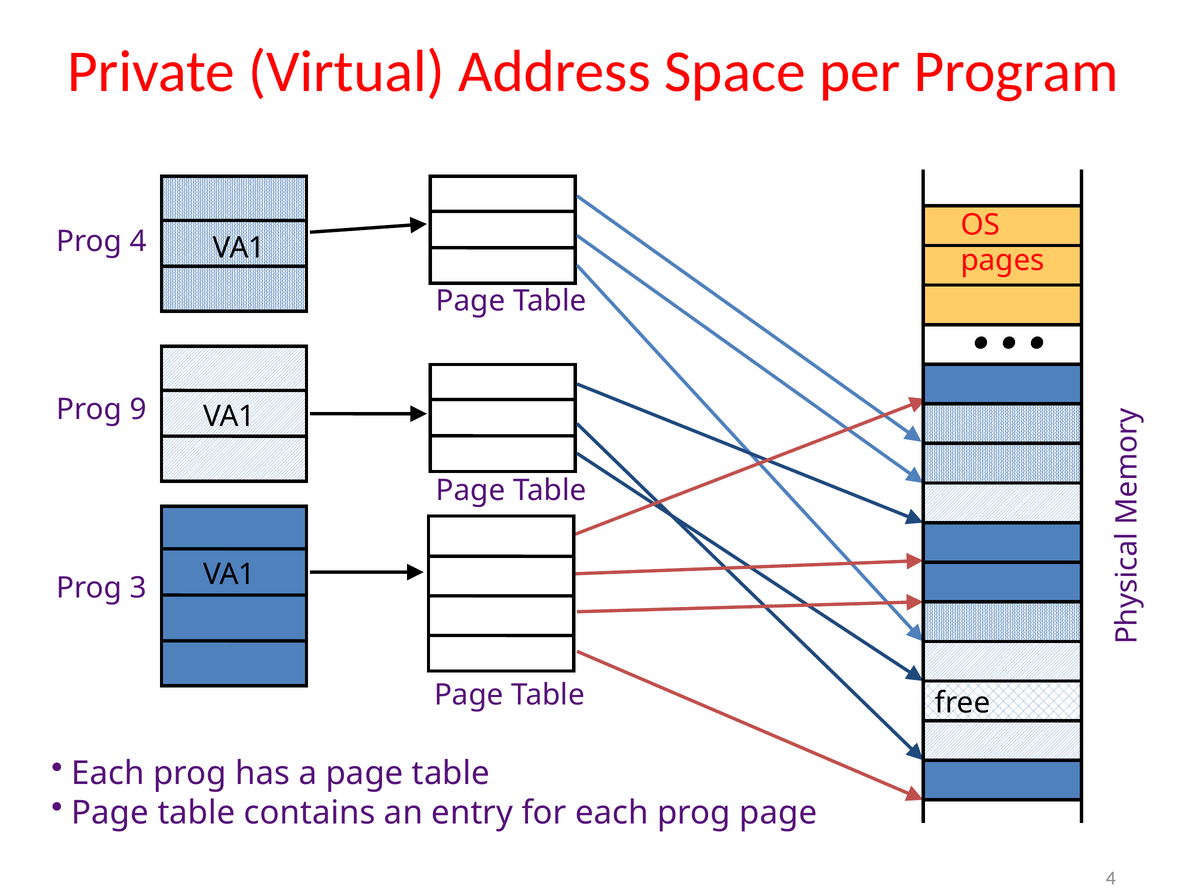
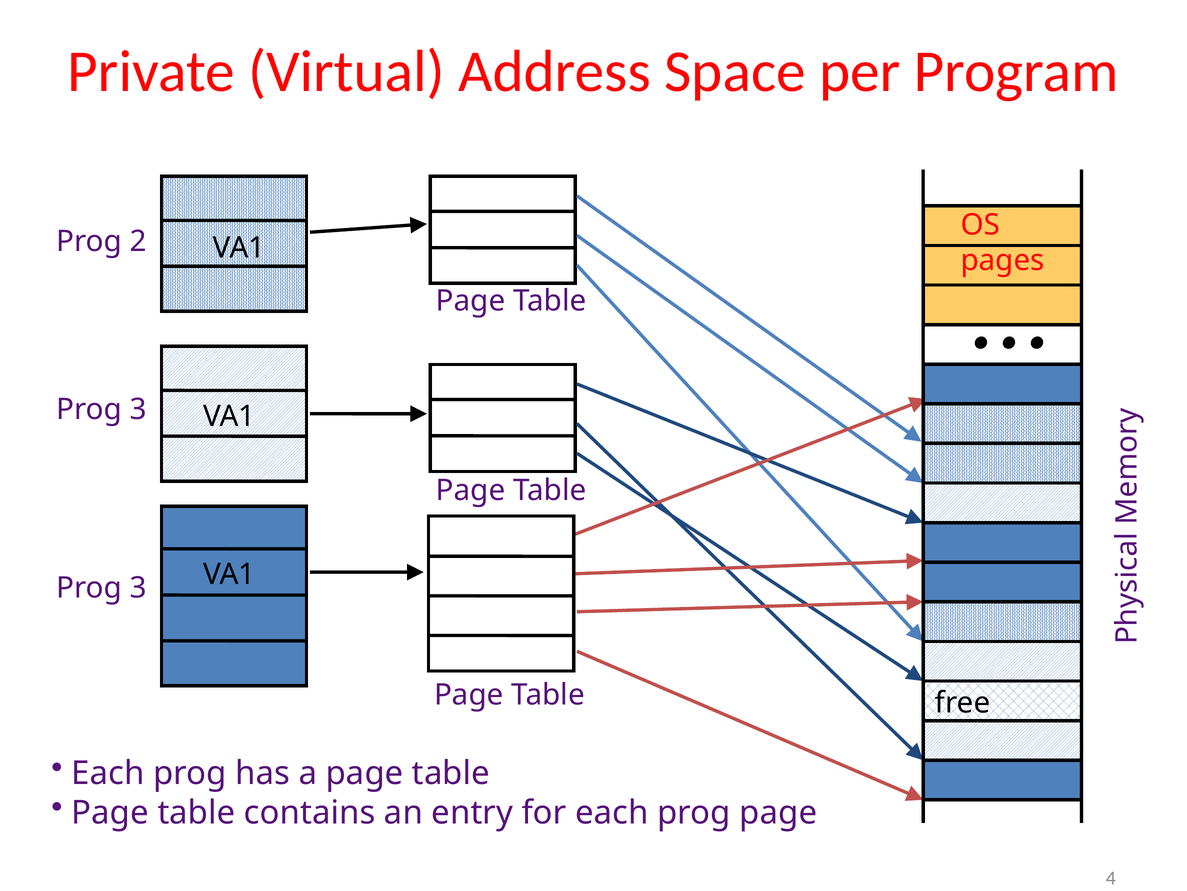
Prog 4: 4 -> 2 (138, 241)
9: 9 -> 3 (138, 409)
